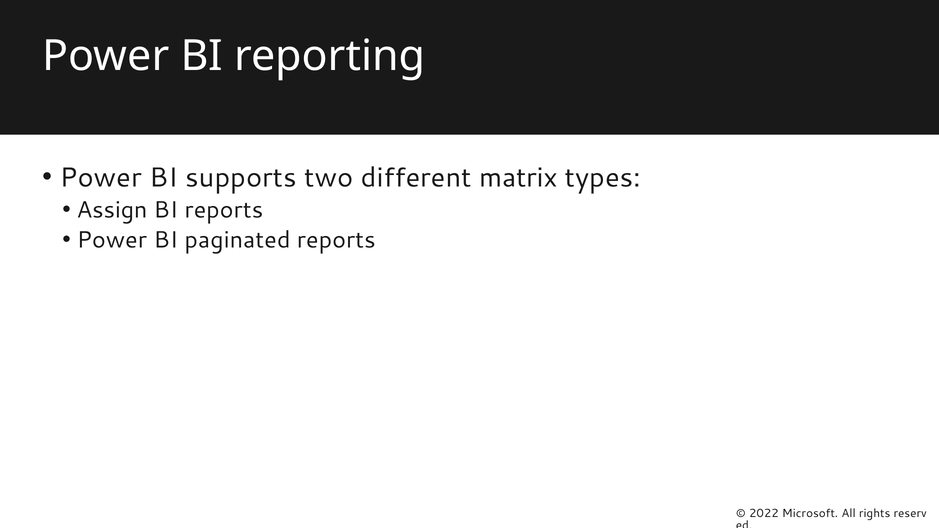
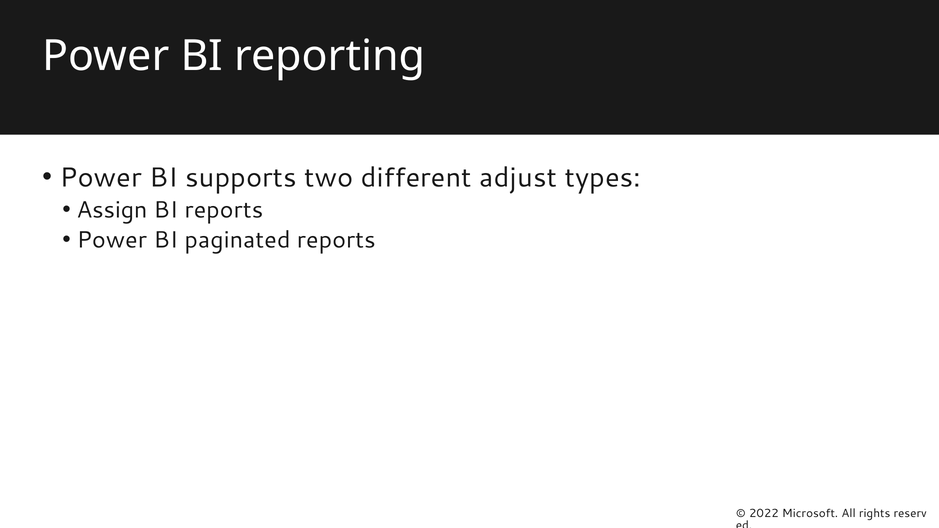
matrix: matrix -> adjust (518, 178)
